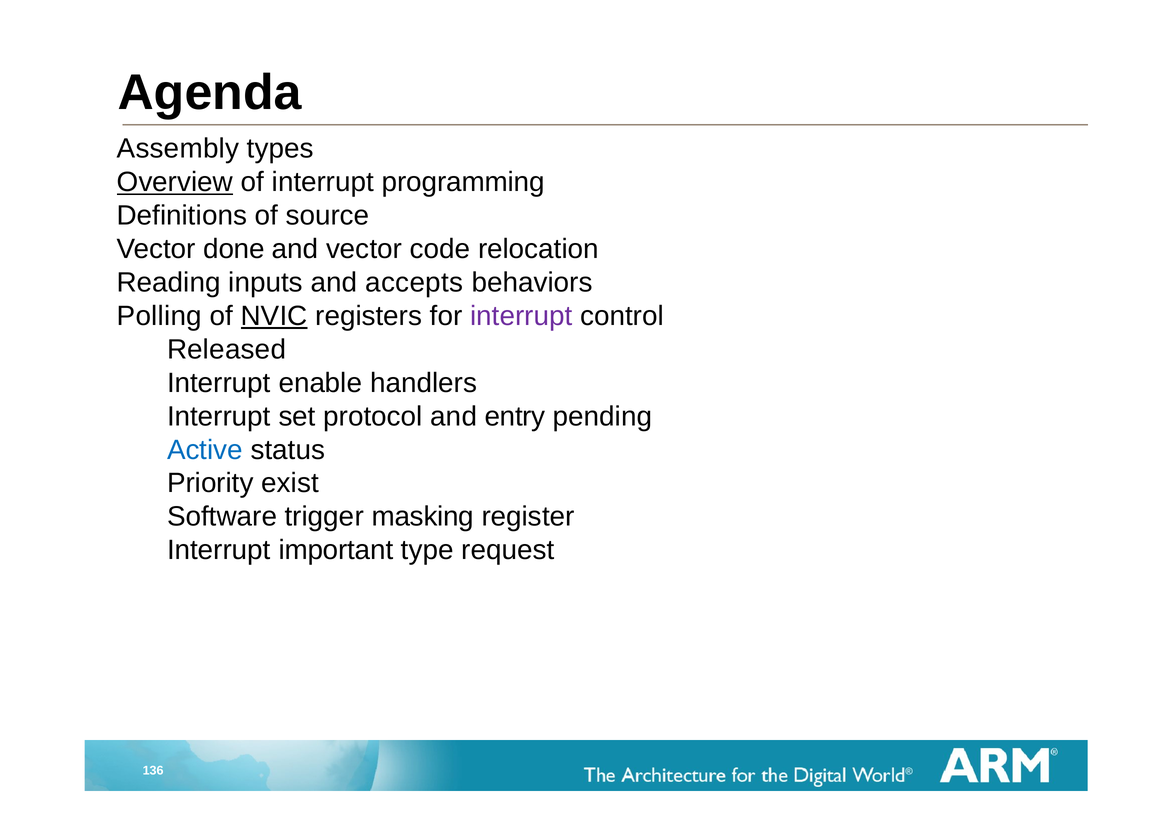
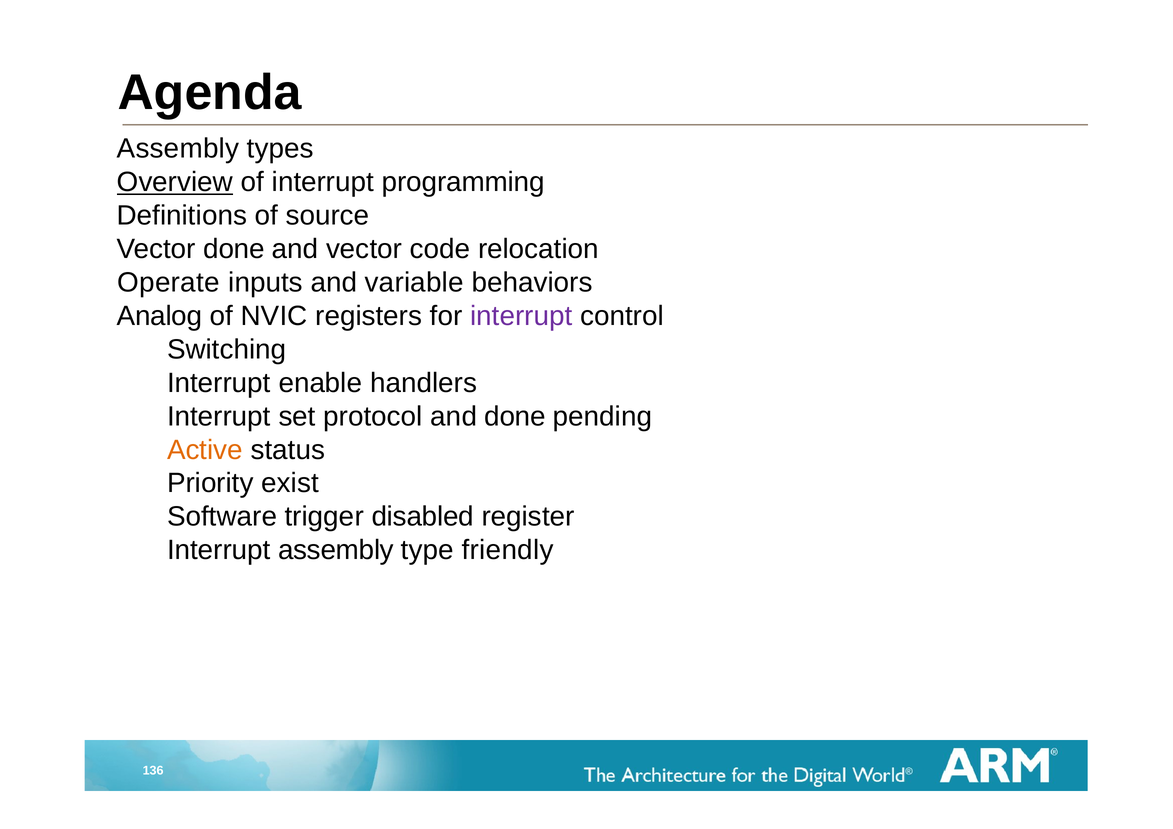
Reading: Reading -> Operate (169, 283)
accepts: accepts -> variable (414, 283)
Polling: Polling -> Analog (160, 316)
NVIC underline: present -> none (274, 316)
Released: Released -> Switching (227, 349)
and entry: entry -> done (515, 416)
Active colour: blue -> orange (205, 450)
masking: masking -> disabled (423, 517)
Interrupt important: important -> assembly (336, 550)
request: request -> friendly (508, 550)
